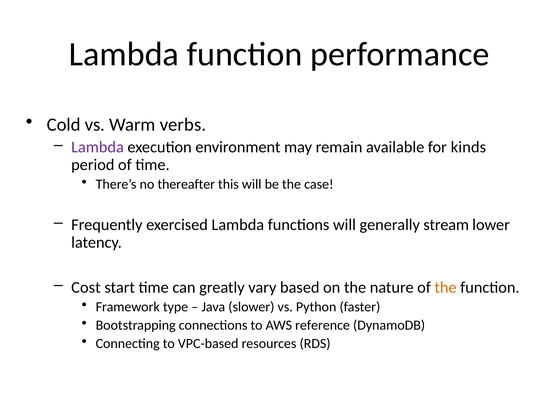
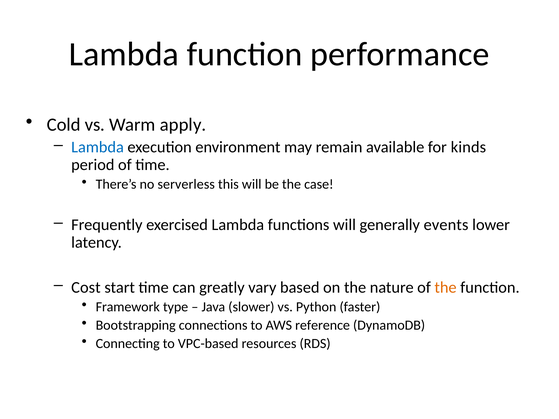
verbs: verbs -> apply (183, 125)
Lambda colour: purple -> blue (98, 147)
thereafter: thereafter -> serverless (186, 184)
stream: stream -> events (446, 225)
